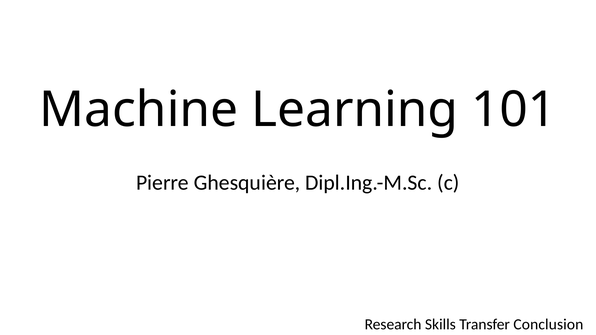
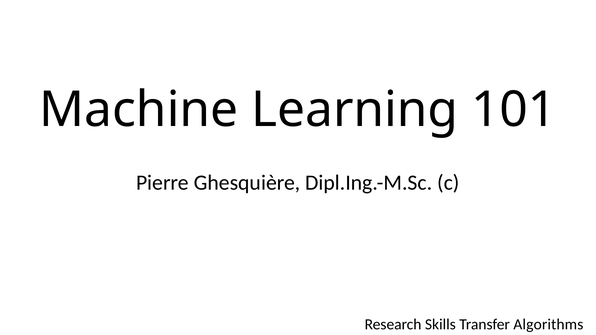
Conclusion: Conclusion -> Algorithms (548, 325)
